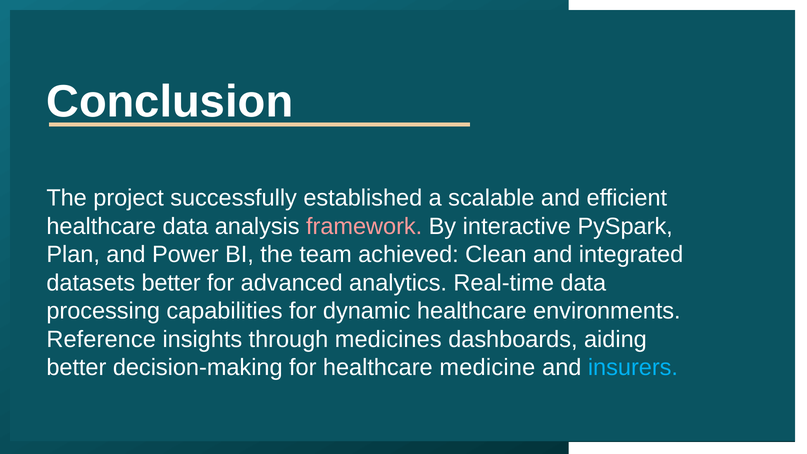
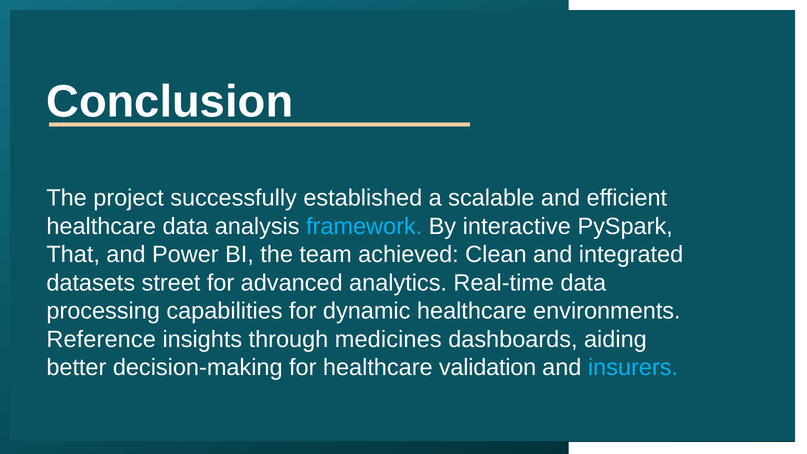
framework colour: pink -> light blue (364, 226)
Plan: Plan -> That (73, 254)
datasets better: better -> street (171, 283)
medicine: medicine -> validation (488, 368)
